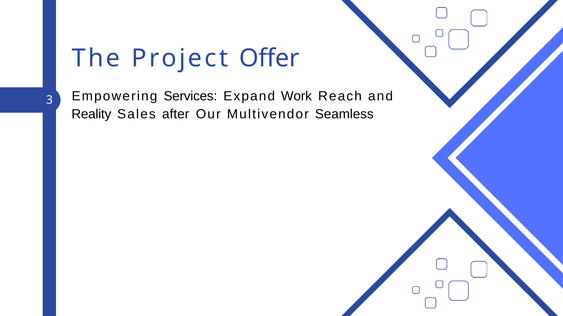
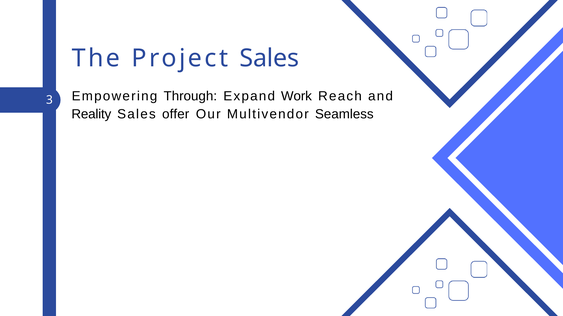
Project Offer: Offer -> Sales (269, 58)
Services: Services -> Through (190, 96)
after: after -> offer (176, 114)
